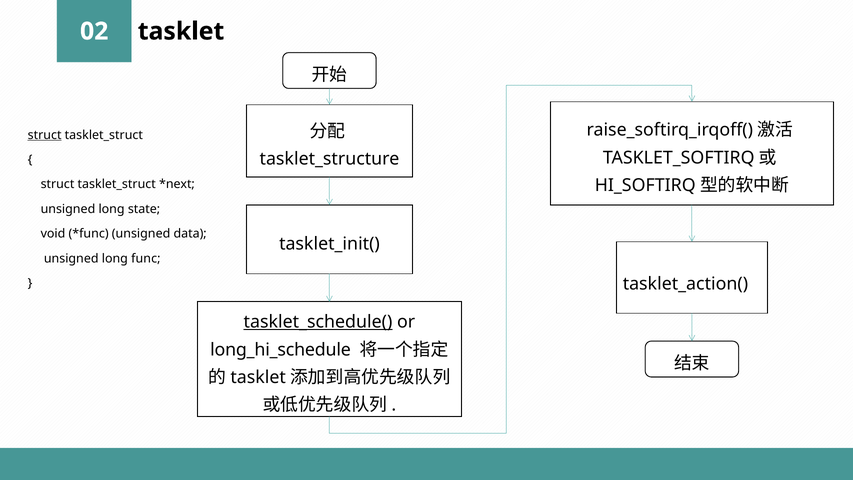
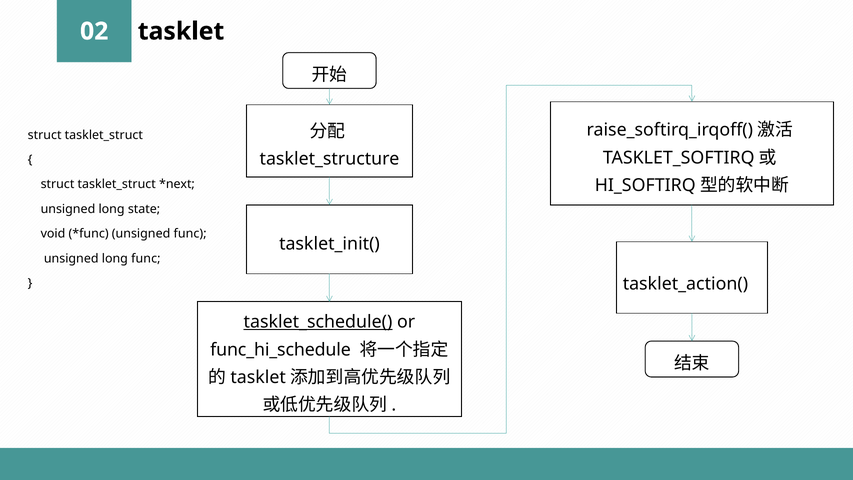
struct underline: present -> none (45, 135)
unsigned data: data -> func (190, 234)
long_hi_schedule: long_hi_schedule -> func_hi_schedule (280, 349)
